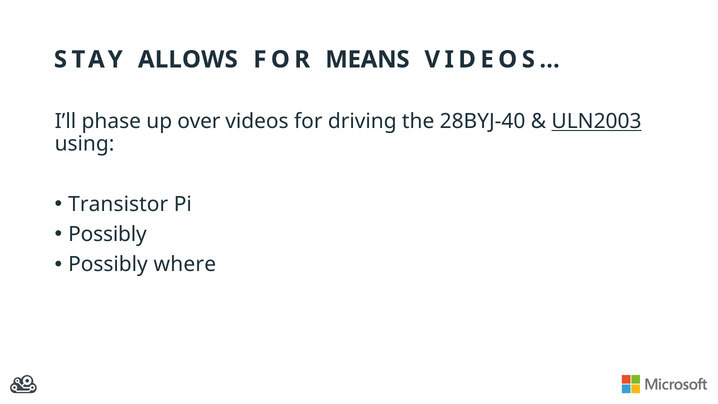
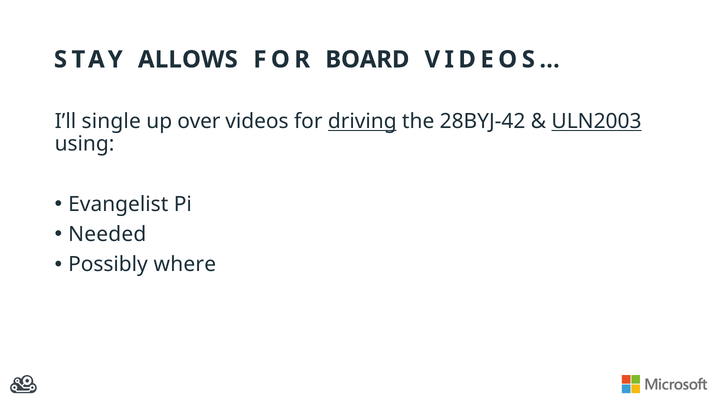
MEANS: MEANS -> BOARD (367, 59)
phase: phase -> single (111, 121)
driving underline: none -> present (362, 121)
28BYJ-40: 28BYJ-40 -> 28BYJ-42 (483, 121)
Transistor: Transistor -> Evangelist (118, 204)
Possibly: Possibly -> Needed (107, 234)
